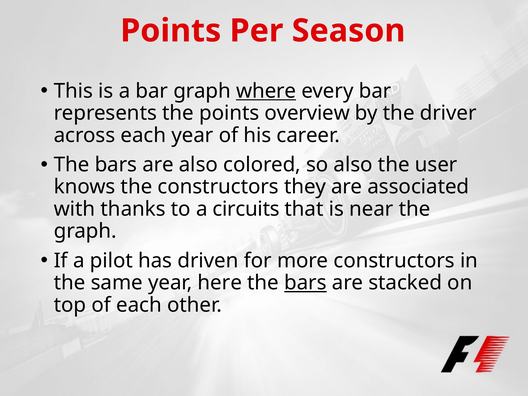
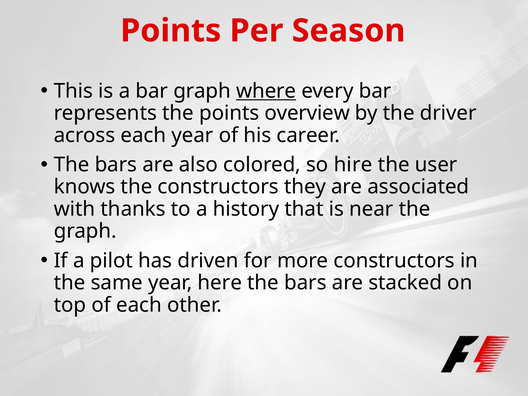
so also: also -> hire (353, 165)
circuits: circuits -> history (246, 209)
bars underline: present -> none (305, 283)
